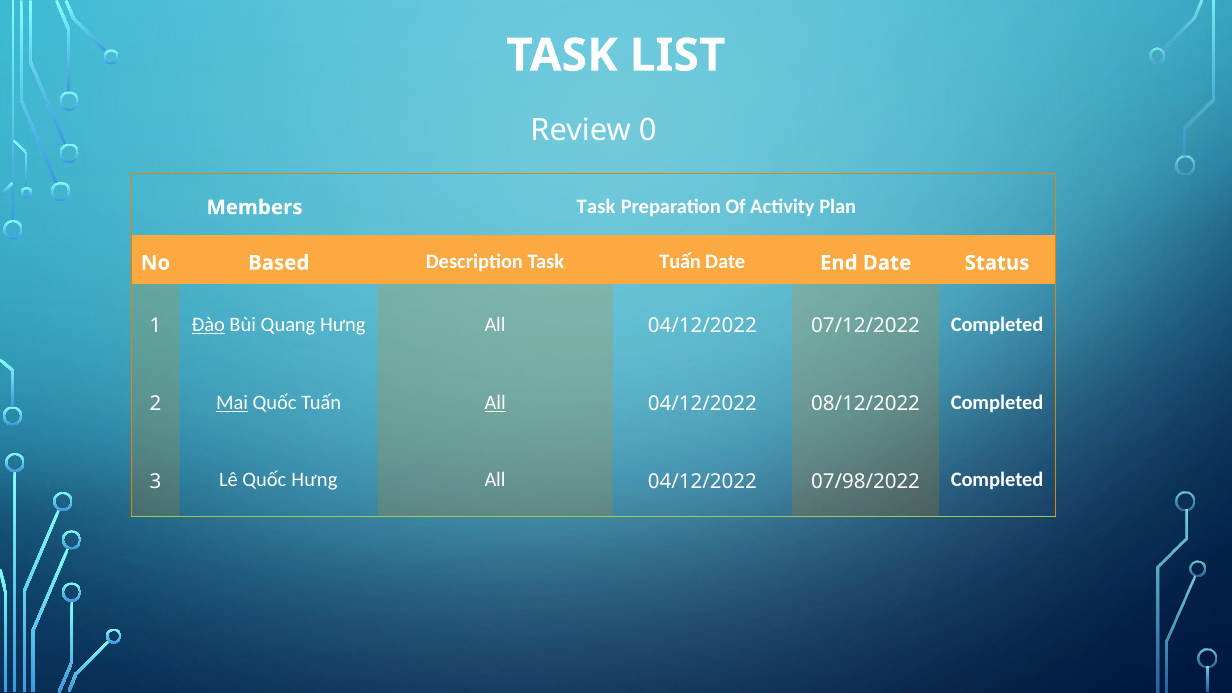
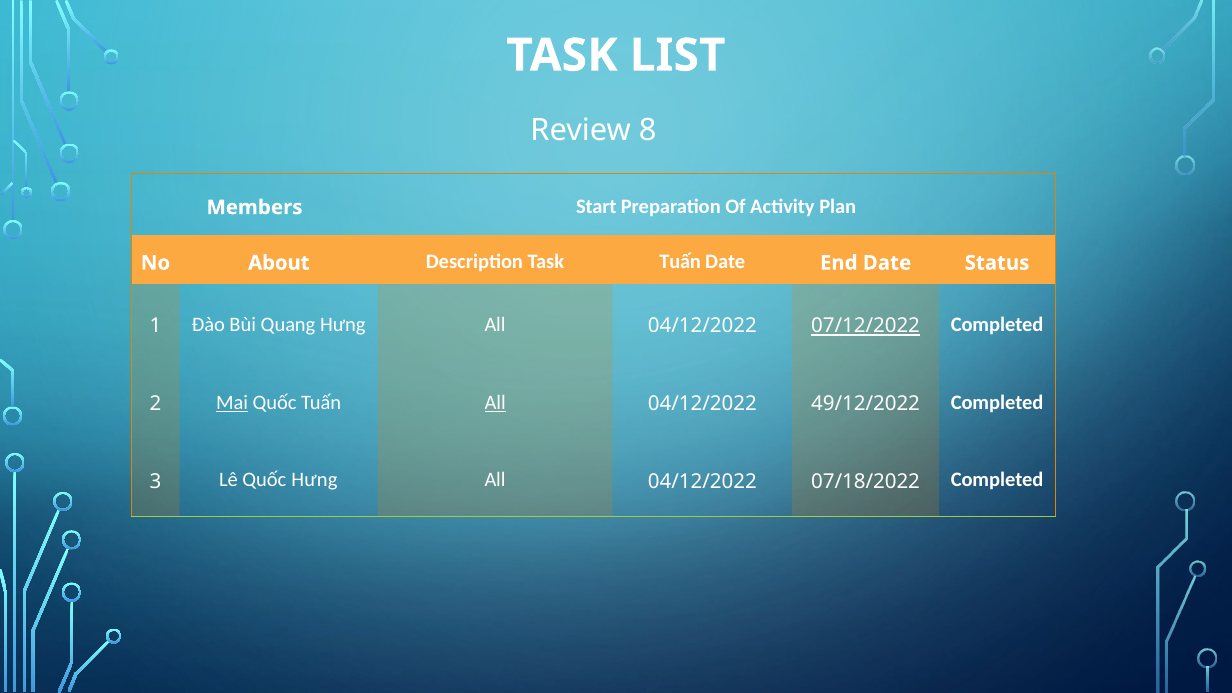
0: 0 -> 8 (648, 130)
Members Task: Task -> Start (596, 206)
Based: Based -> About (279, 263)
Đào underline: present -> none (208, 325)
07/12/2022 underline: none -> present (866, 326)
08/12/2022: 08/12/2022 -> 49/12/2022 (866, 404)
07/98/2022: 07/98/2022 -> 07/18/2022 (866, 481)
